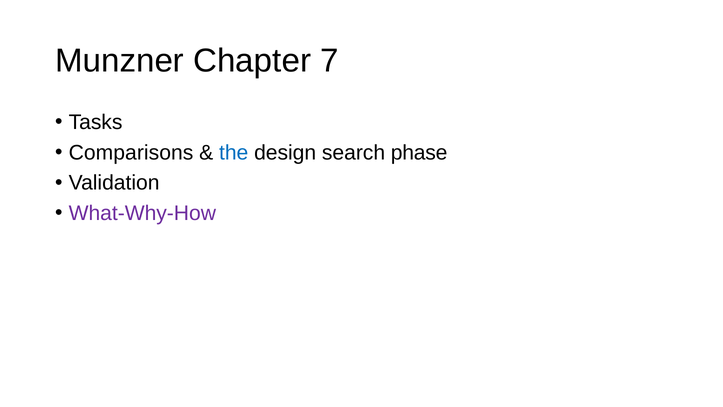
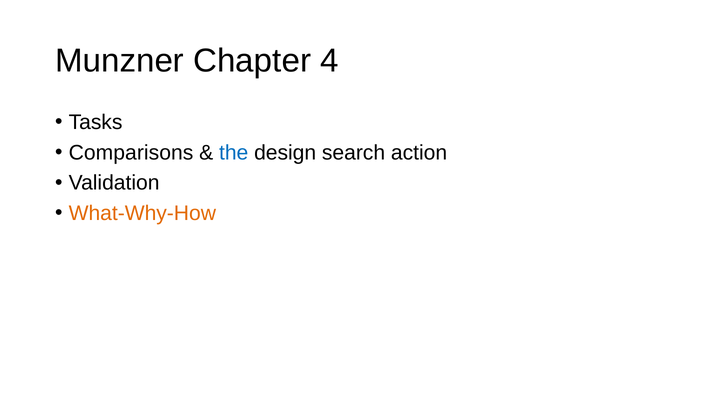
7: 7 -> 4 (329, 61)
phase: phase -> action (419, 153)
What-Why-How colour: purple -> orange (142, 213)
